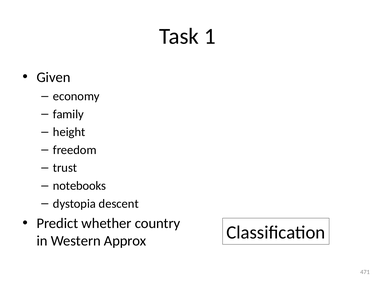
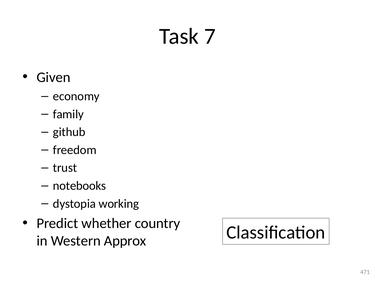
1: 1 -> 7 (210, 36)
height: height -> github (69, 132)
descent: descent -> working (119, 204)
